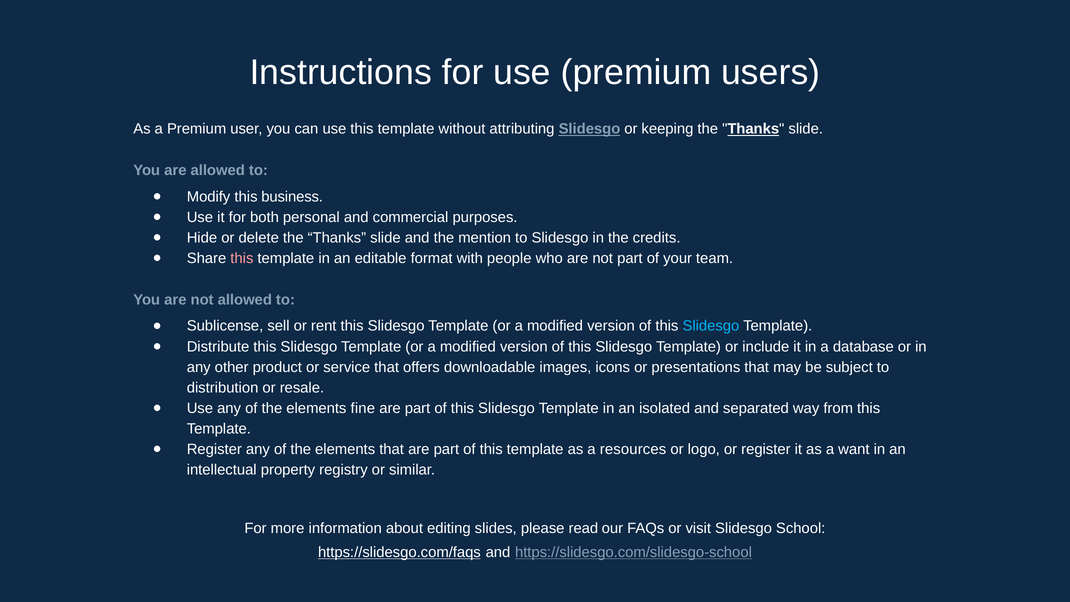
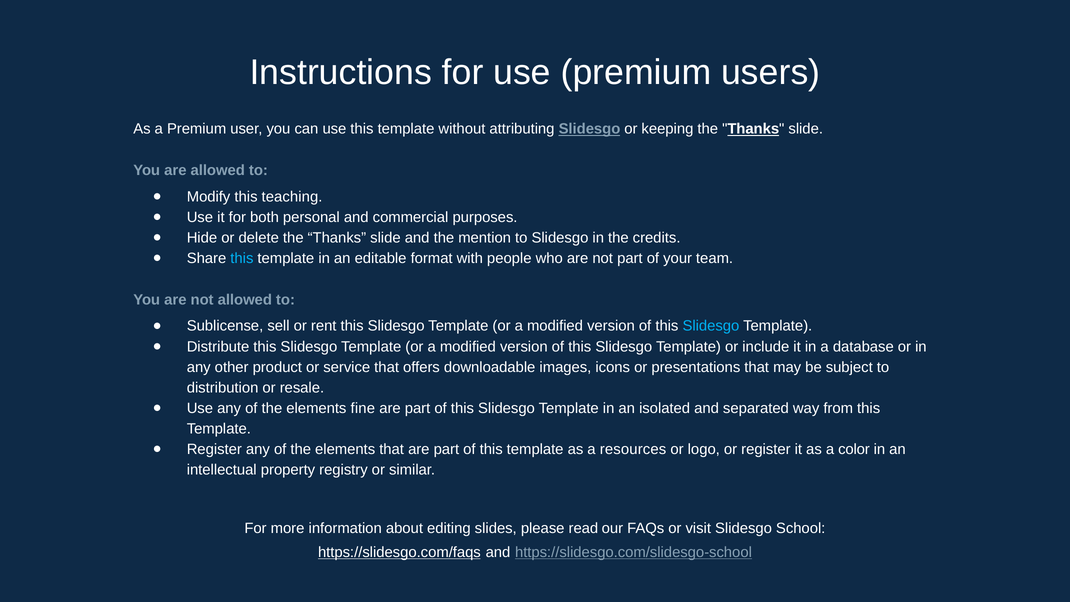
business: business -> teaching (292, 197)
this colour: pink -> light blue (242, 258)
want: want -> color (854, 449)
